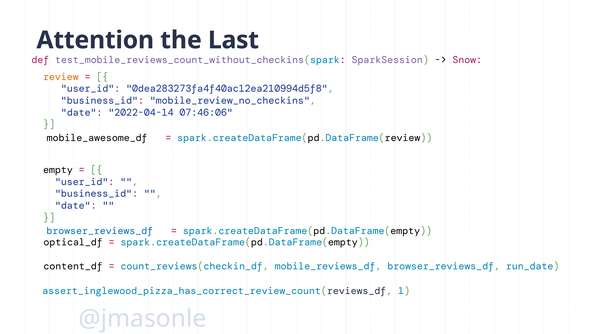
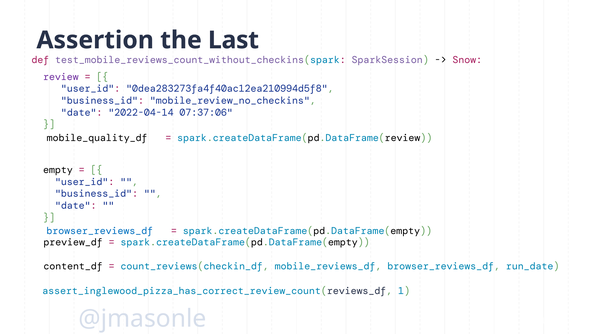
Attention: Attention -> Assertion (95, 40)
review colour: orange -> purple (61, 77)
07:46:06: 07:46:06 -> 07:37:06 (206, 112)
mobile_awesome_df: mobile_awesome_df -> mobile_quality_df (97, 138)
optical_df: optical_df -> preview_df (73, 242)
